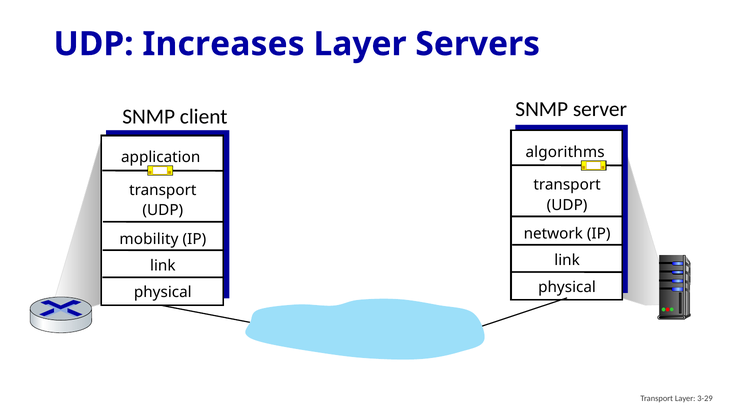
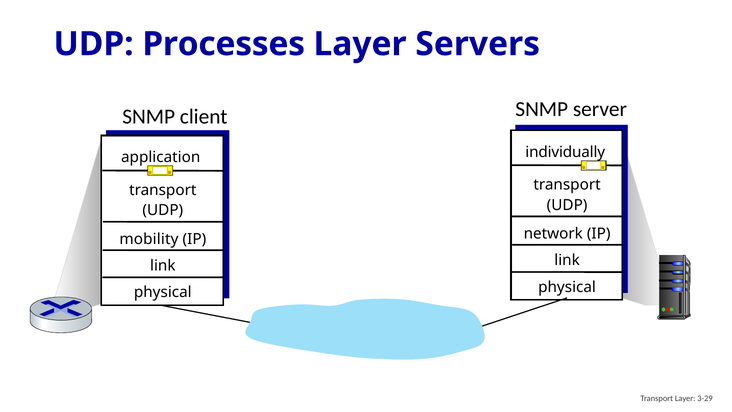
Increases: Increases -> Processes (224, 44)
algorithms: algorithms -> individually (565, 152)
